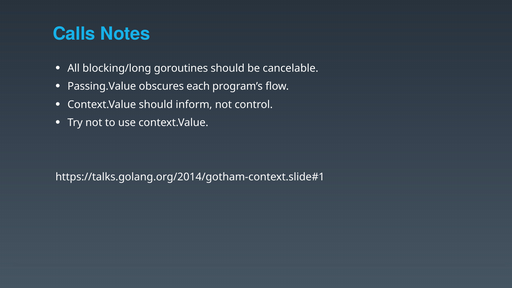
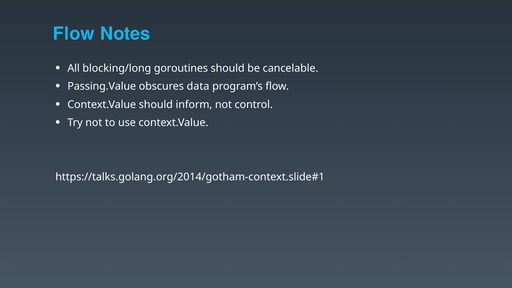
Calls: Calls -> Flow (74, 34)
each: each -> data (198, 86)
